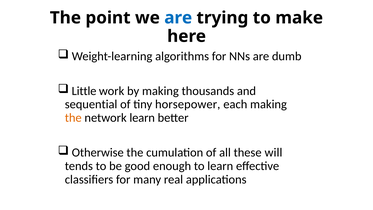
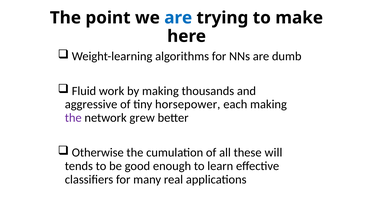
Little: Little -> Fluid (84, 91)
sequential: sequential -> aggressive (91, 104)
the colour: orange -> purple (73, 118)
network learn: learn -> grew (142, 118)
